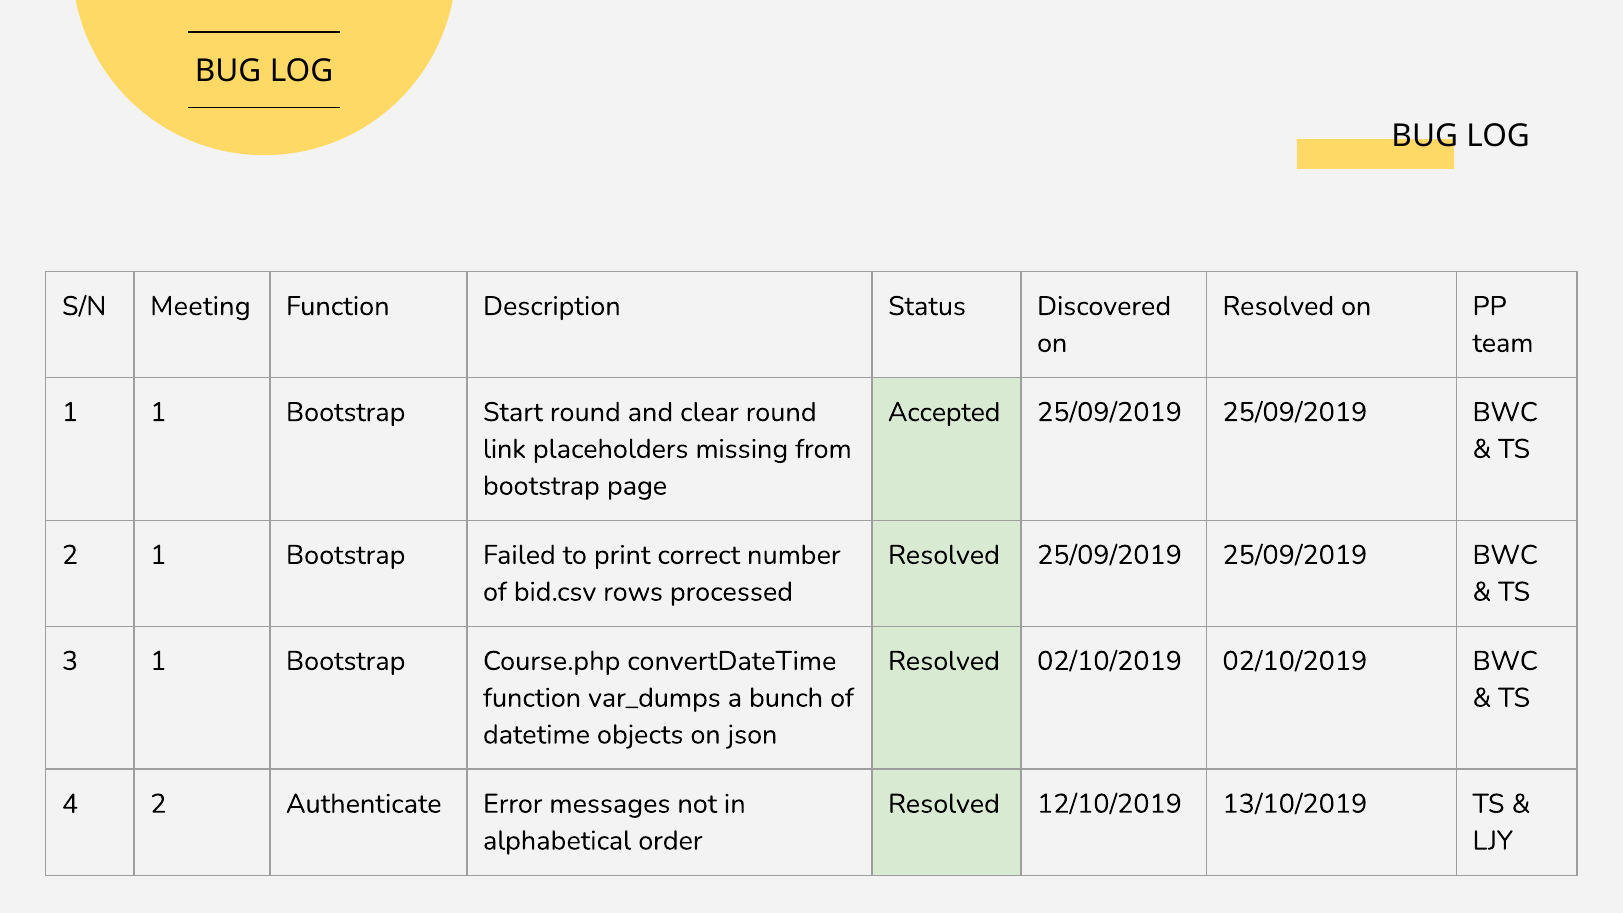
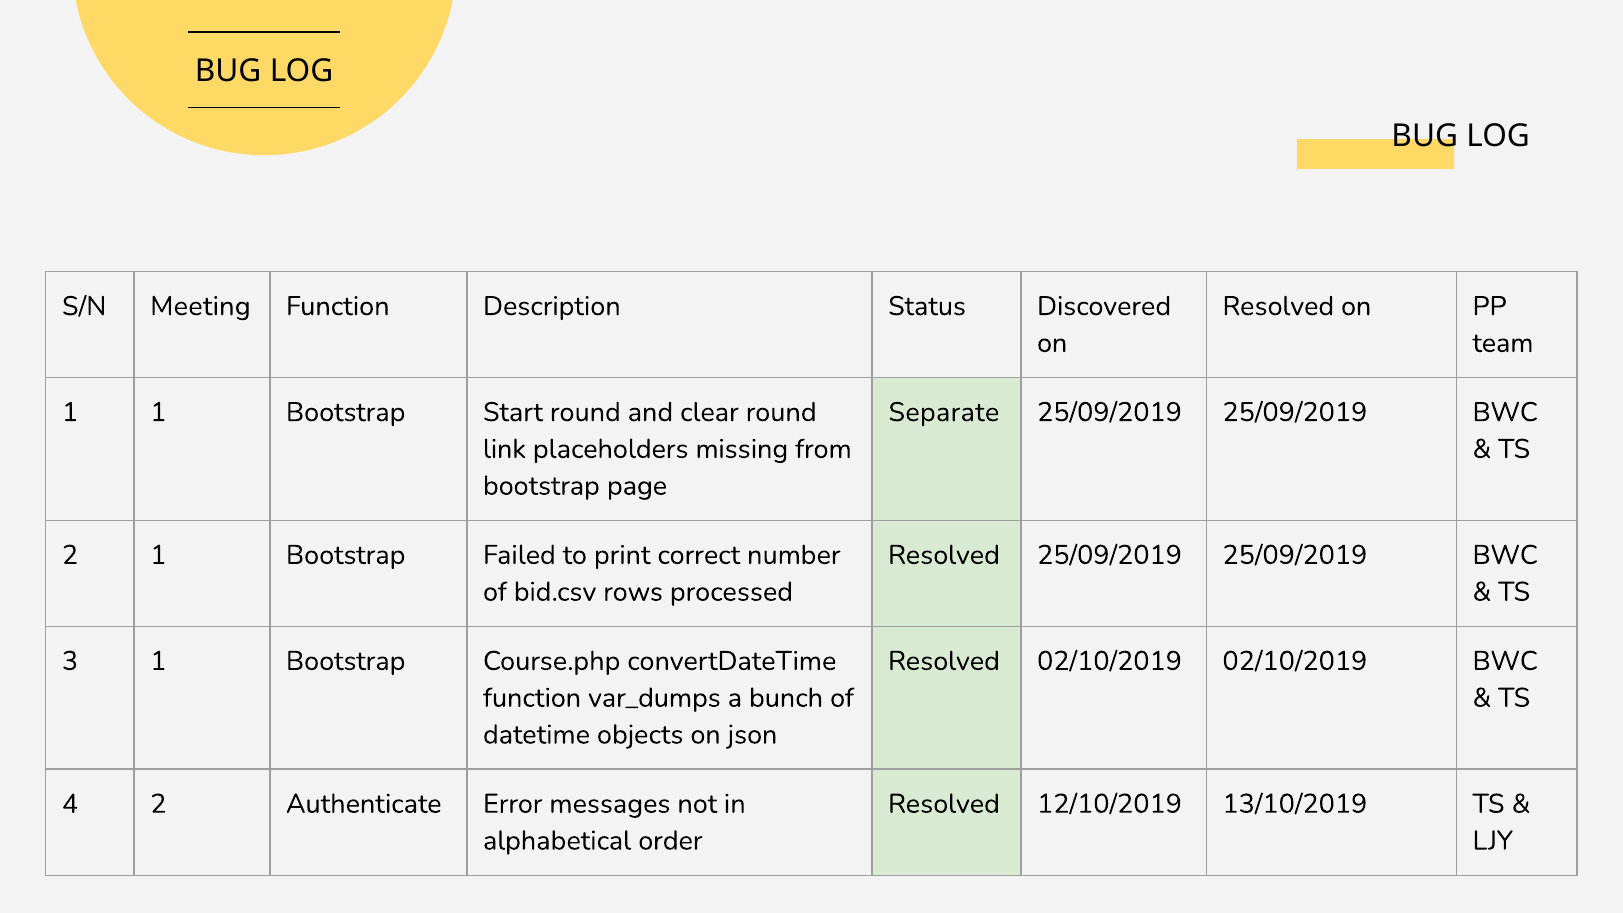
Accepted: Accepted -> Separate (944, 412)
